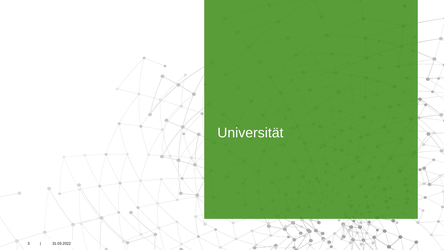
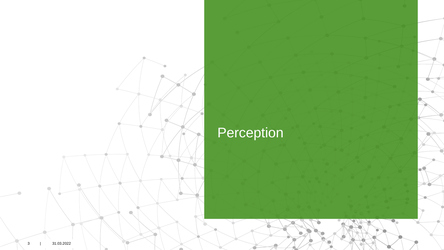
Universität: Universität -> Perception (250, 133)
